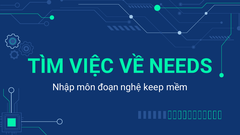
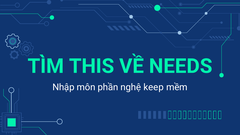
VIỆC: VIỆC -> THIS (92, 66)
đoạn: đoạn -> phần (108, 87)
